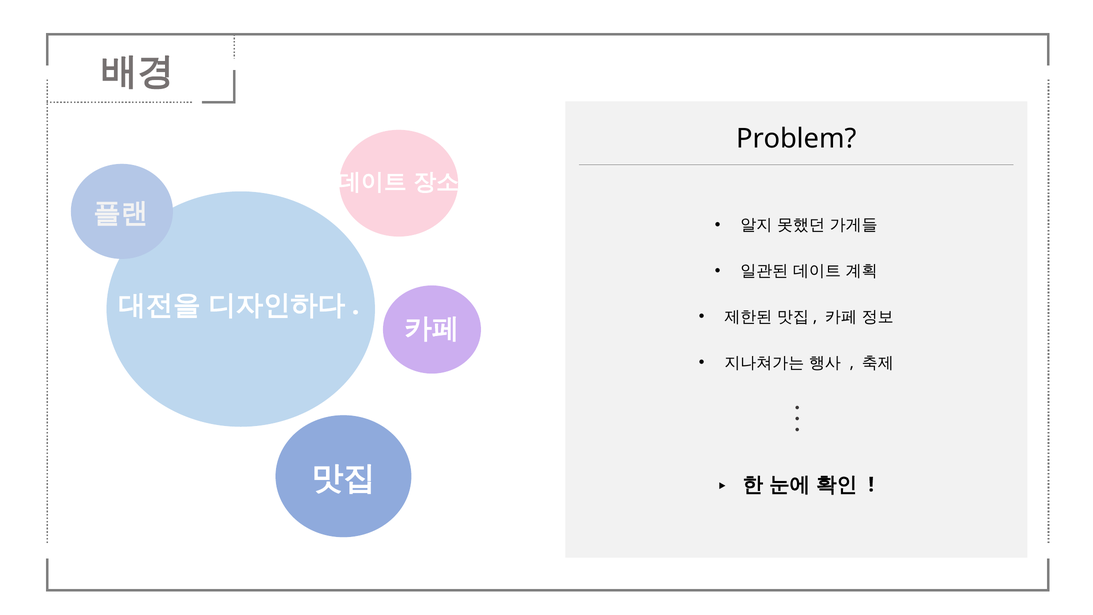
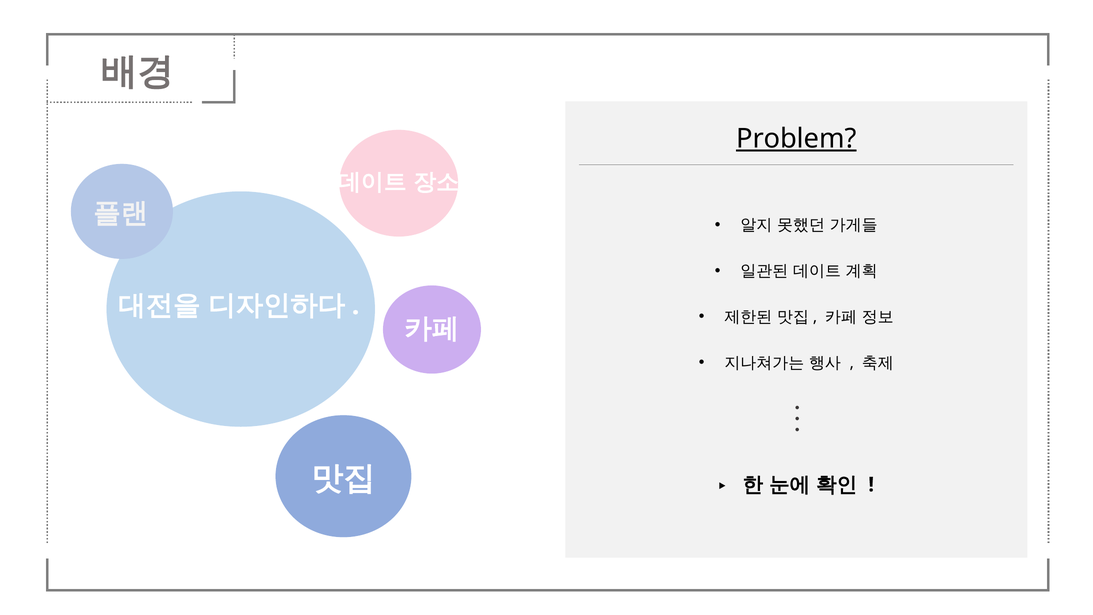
Problem underline: none -> present (796, 139)
